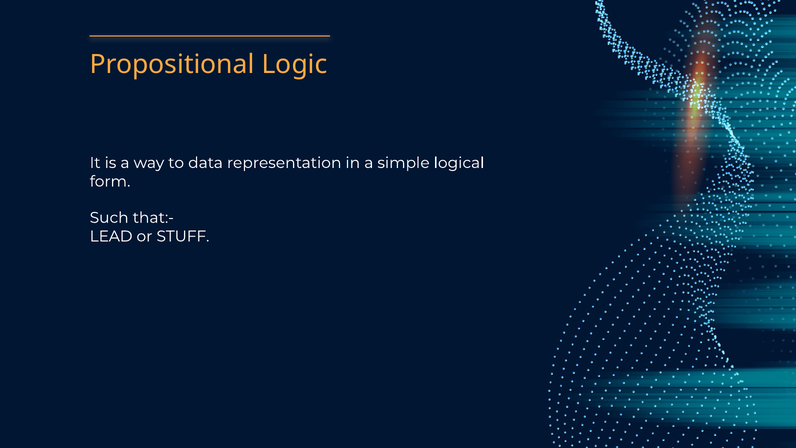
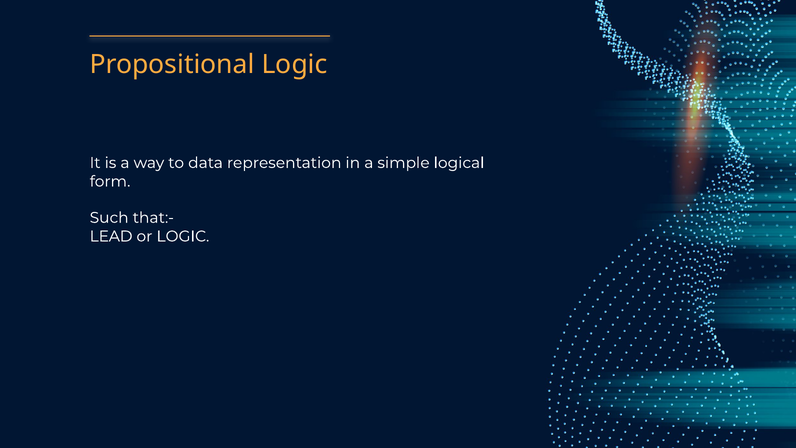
or STUFF: STUFF -> LOGIC (183, 236)
